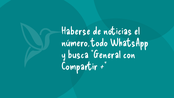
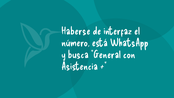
noticias: noticias -> interfaz (118, 31)
todo: todo -> está (100, 43)
Compartir: Compartir -> Asistencia (80, 66)
